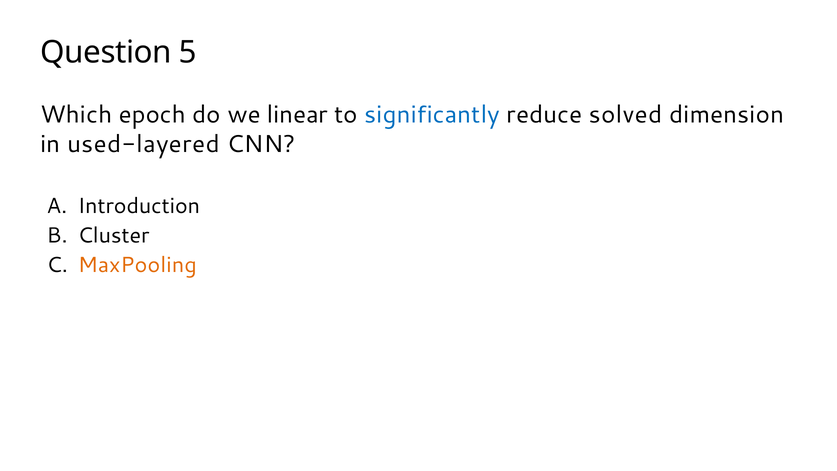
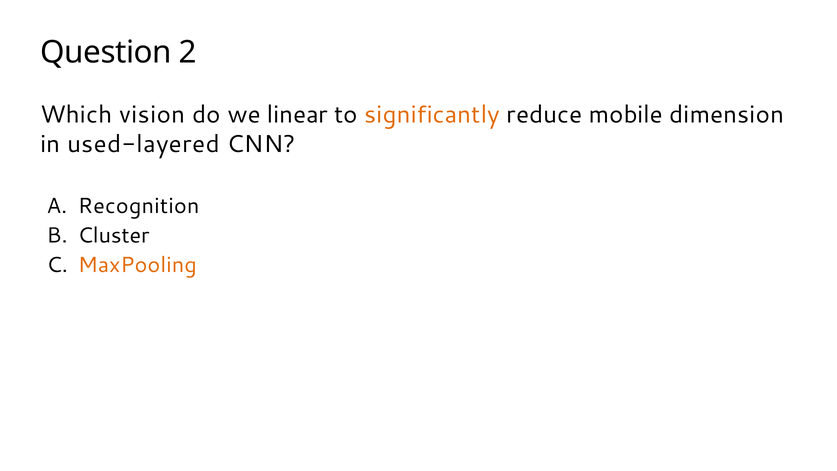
5: 5 -> 2 (188, 52)
epoch: epoch -> vision (152, 115)
significantly colour: blue -> orange (432, 115)
solved: solved -> mobile (626, 115)
Introduction: Introduction -> Recognition (139, 206)
